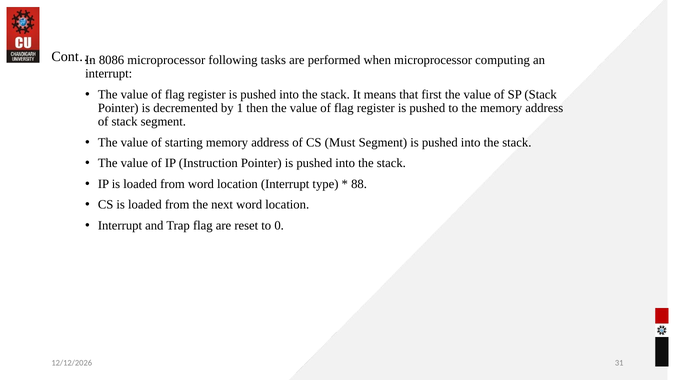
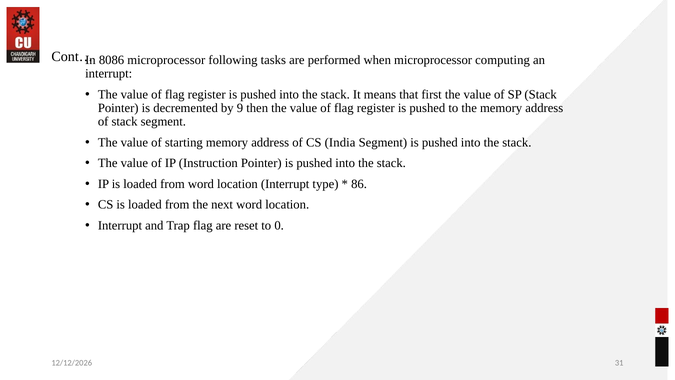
1: 1 -> 9 (240, 108)
Must: Must -> India (340, 142)
88: 88 -> 86 (359, 184)
